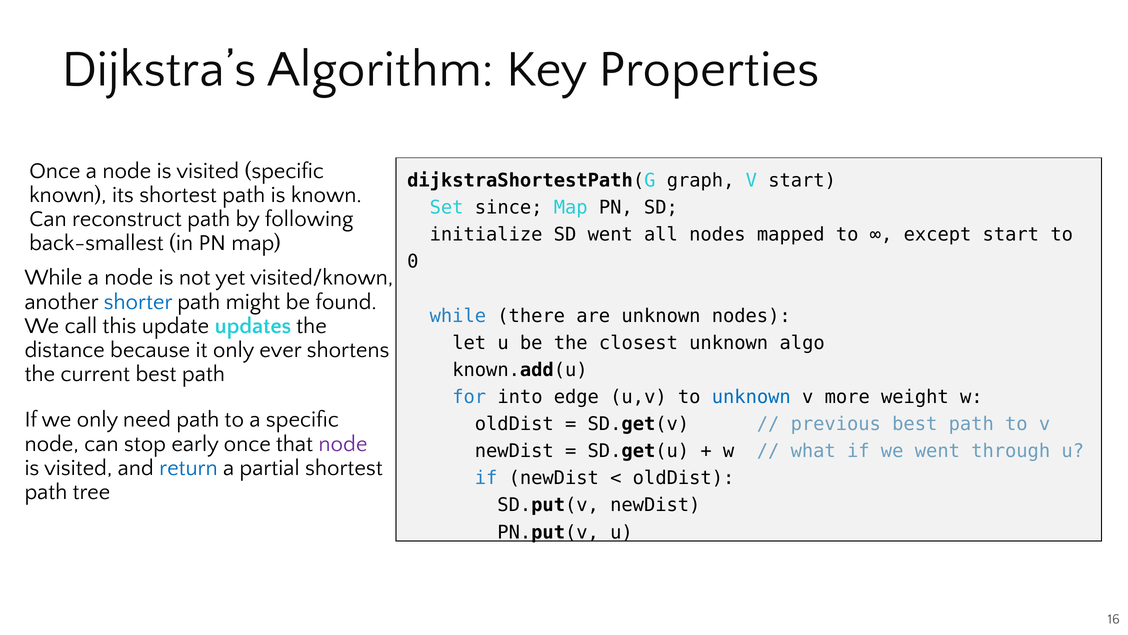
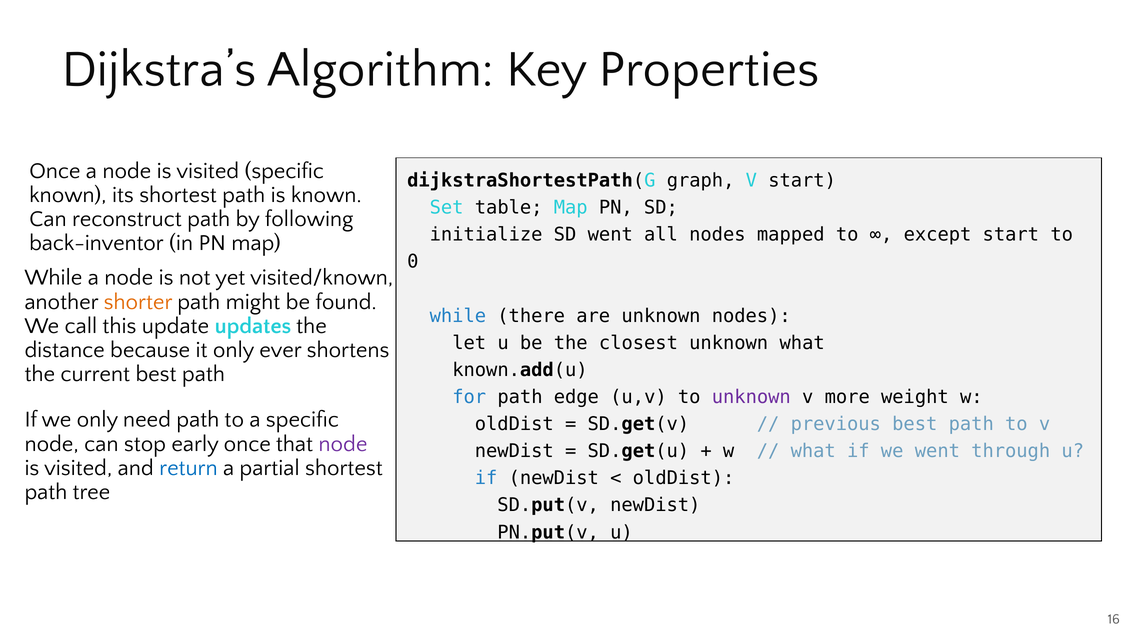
since: since -> table (509, 207)
back-smallest: back-smallest -> back-inventor (96, 243)
shorter colour: blue -> orange (138, 301)
unknown algo: algo -> what (802, 343)
for into: into -> path (520, 397)
unknown colour: blue -> purple (751, 397)
